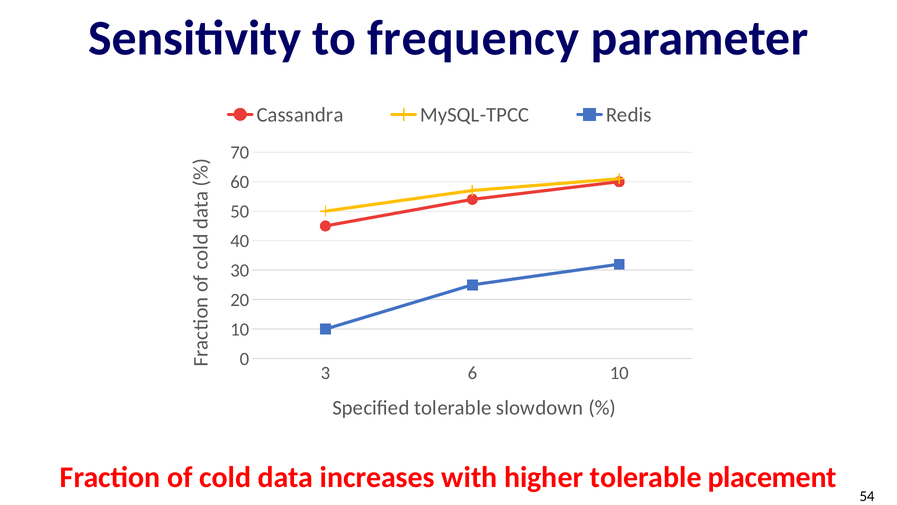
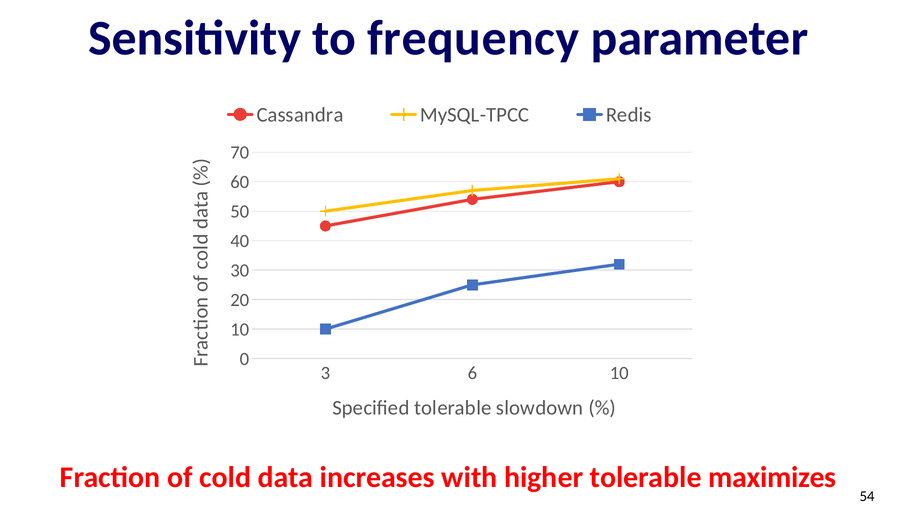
placement: placement -> maximizes (772, 477)
